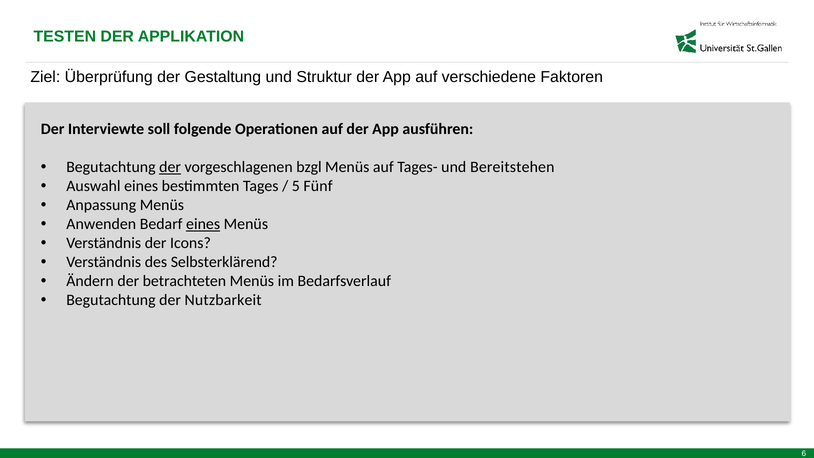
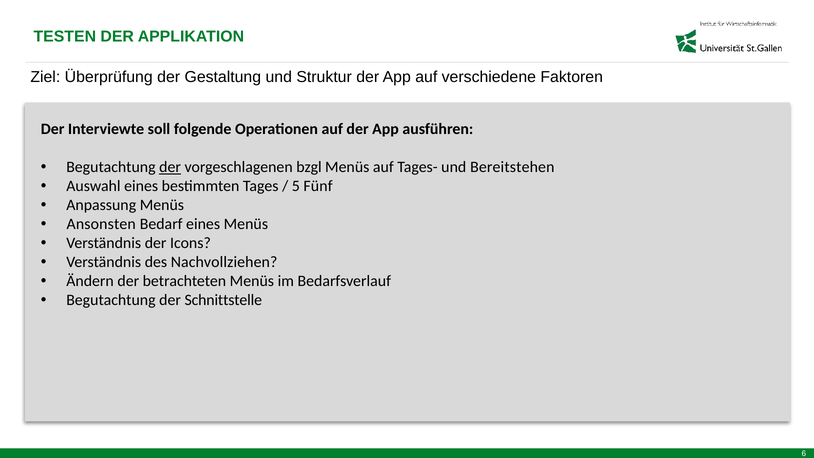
Anwenden: Anwenden -> Ansonsten (101, 224)
eines underline: present -> none (203, 224)
Selbsterklärend: Selbsterklärend -> Nachvollziehen (224, 262)
Nutzbarkeit: Nutzbarkeit -> Schnittstelle (223, 300)
